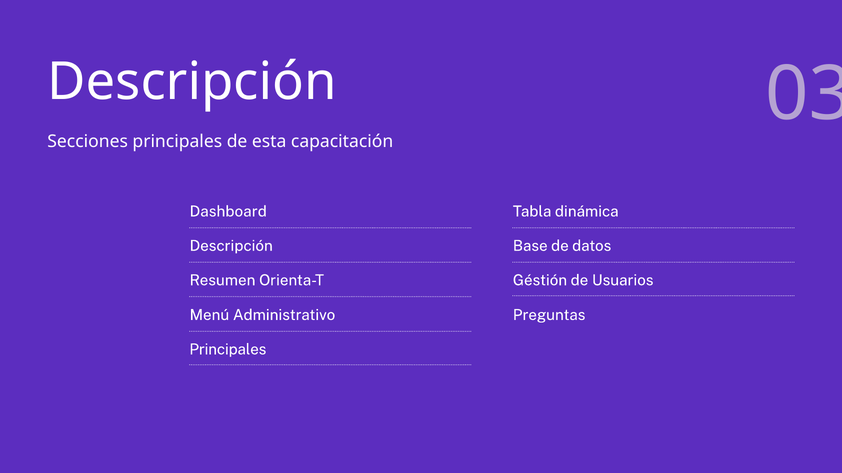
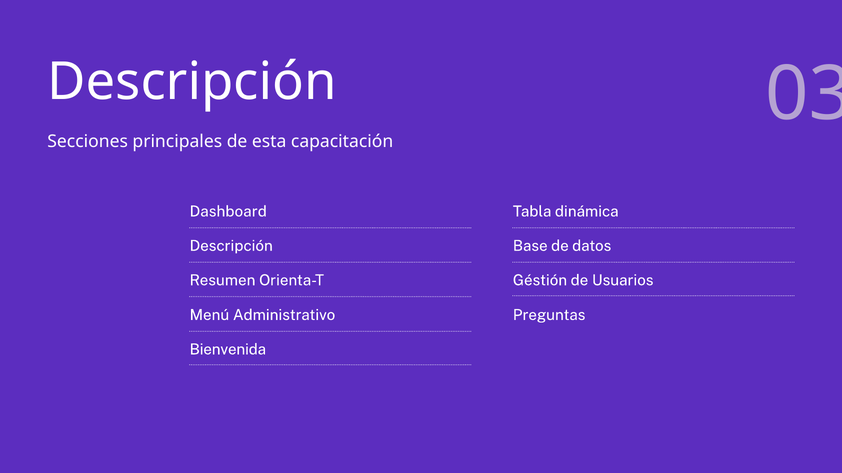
Principales: Principales -> Bienvenida (228, 350)
